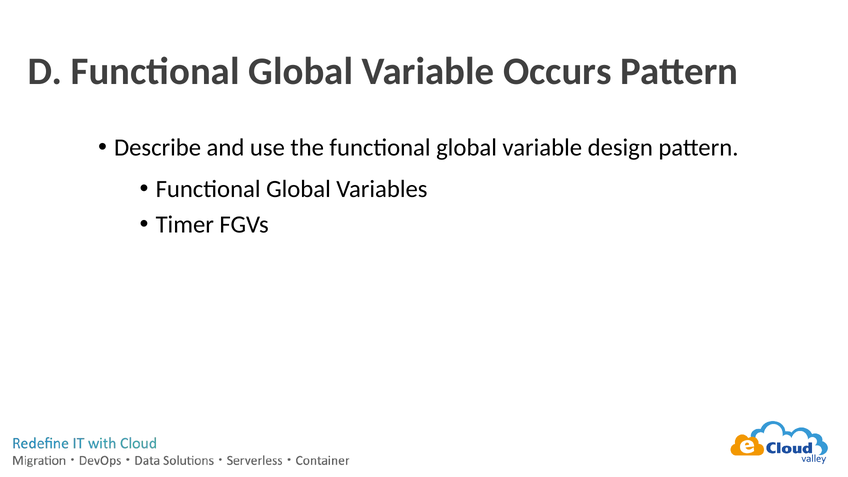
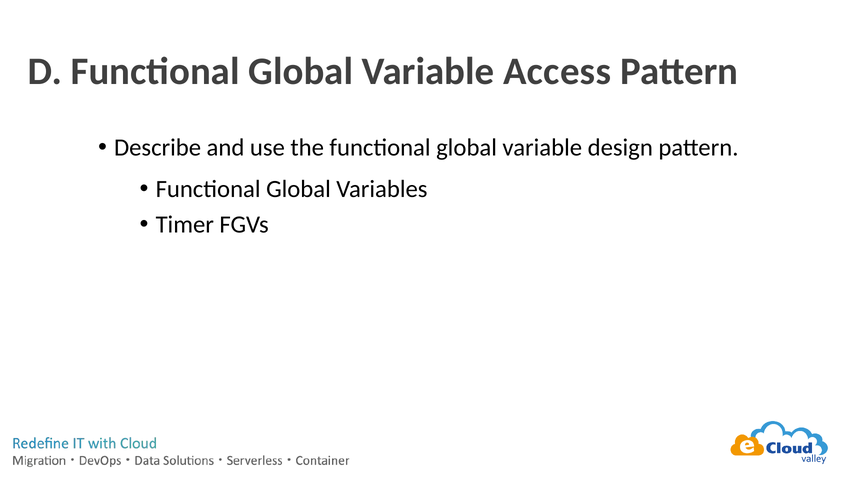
Occurs: Occurs -> Access (557, 71)
